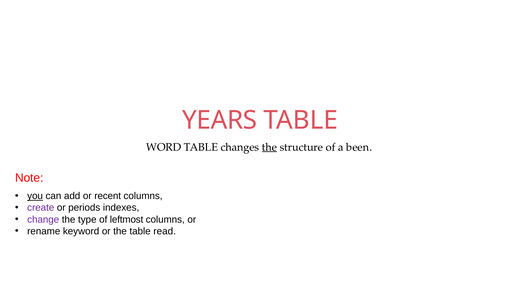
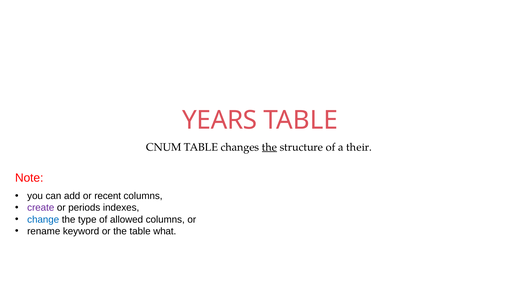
WORD: WORD -> CNUM (164, 147)
been: been -> their (359, 147)
you underline: present -> none (35, 196)
change colour: purple -> blue (43, 219)
leftmost: leftmost -> allowed (127, 219)
read: read -> what (165, 231)
